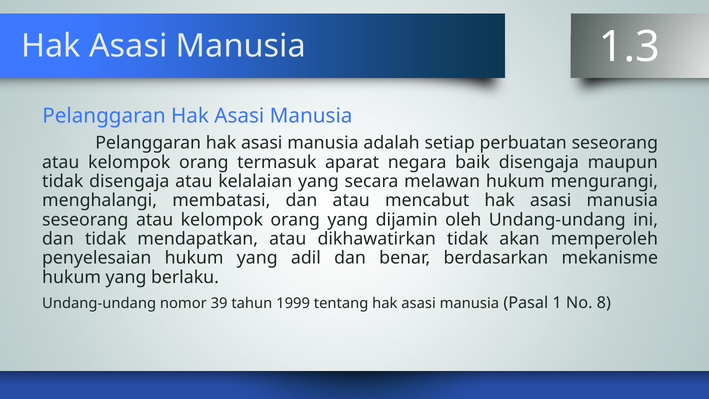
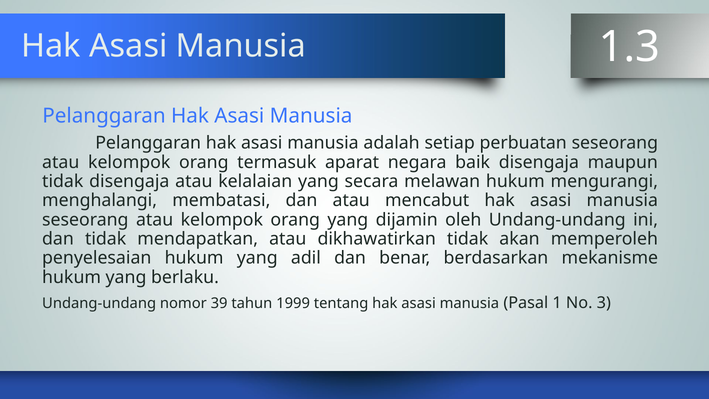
8: 8 -> 3 (604, 303)
